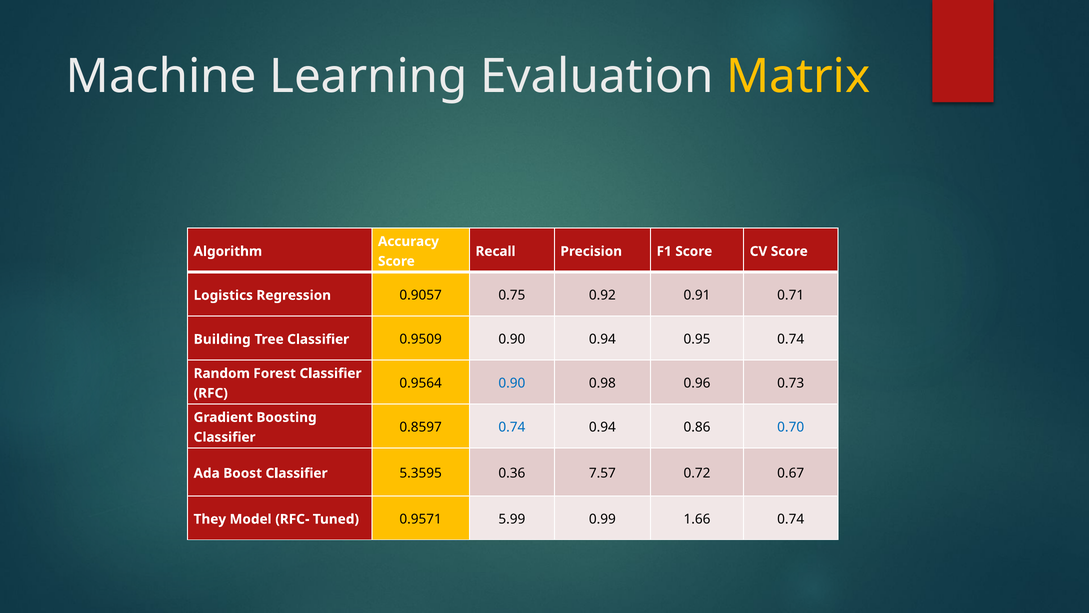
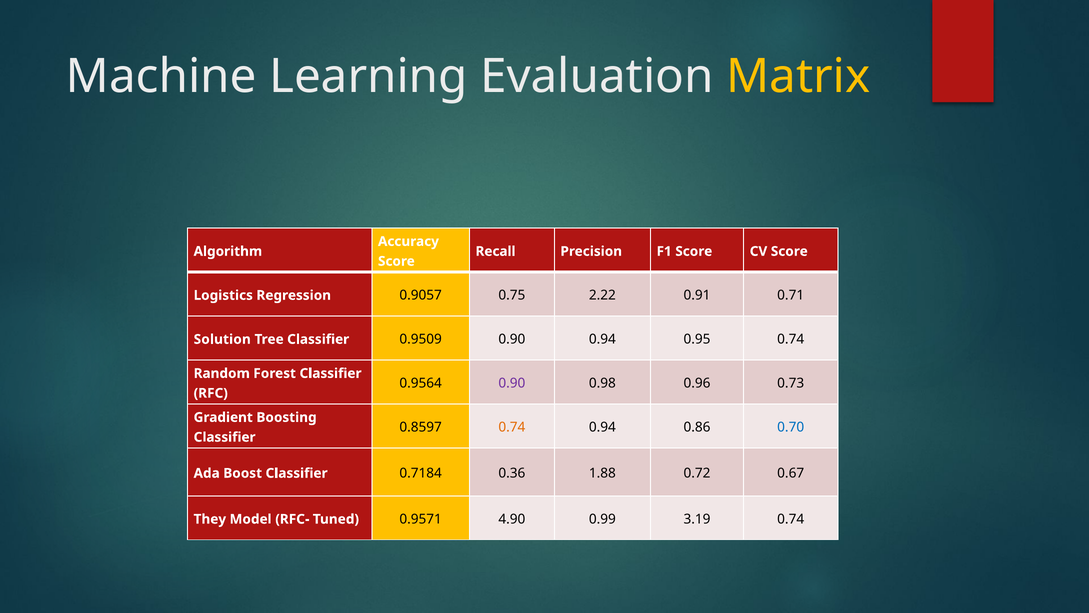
0.92: 0.92 -> 2.22 (602, 295)
Building: Building -> Solution (222, 339)
0.90 colour: blue -> purple (512, 383)
0.74 colour: blue -> orange (512, 427)
5.3595: 5.3595 -> 0.7184 (421, 473)
7.57: 7.57 -> 1.88 (602, 473)
5.99: 5.99 -> 4.90 (512, 519)
1.66: 1.66 -> 3.19 (697, 519)
